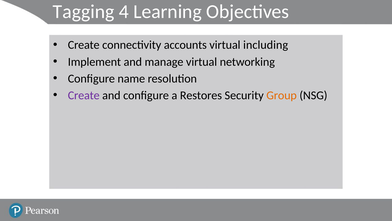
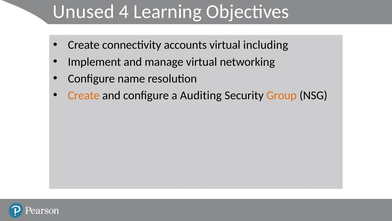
Tagging: Tagging -> Unused (84, 12)
Create colour: purple -> orange (84, 95)
Restores: Restores -> Auditing (201, 95)
